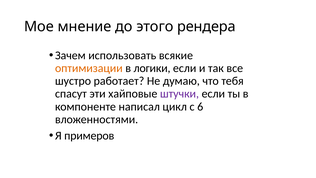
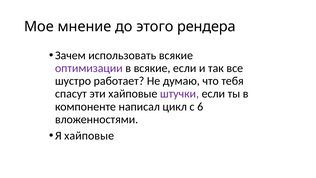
оптимизации colour: orange -> purple (89, 68)
в логики: логики -> всякие (152, 68)
Я примеров: примеров -> хайповые (89, 135)
